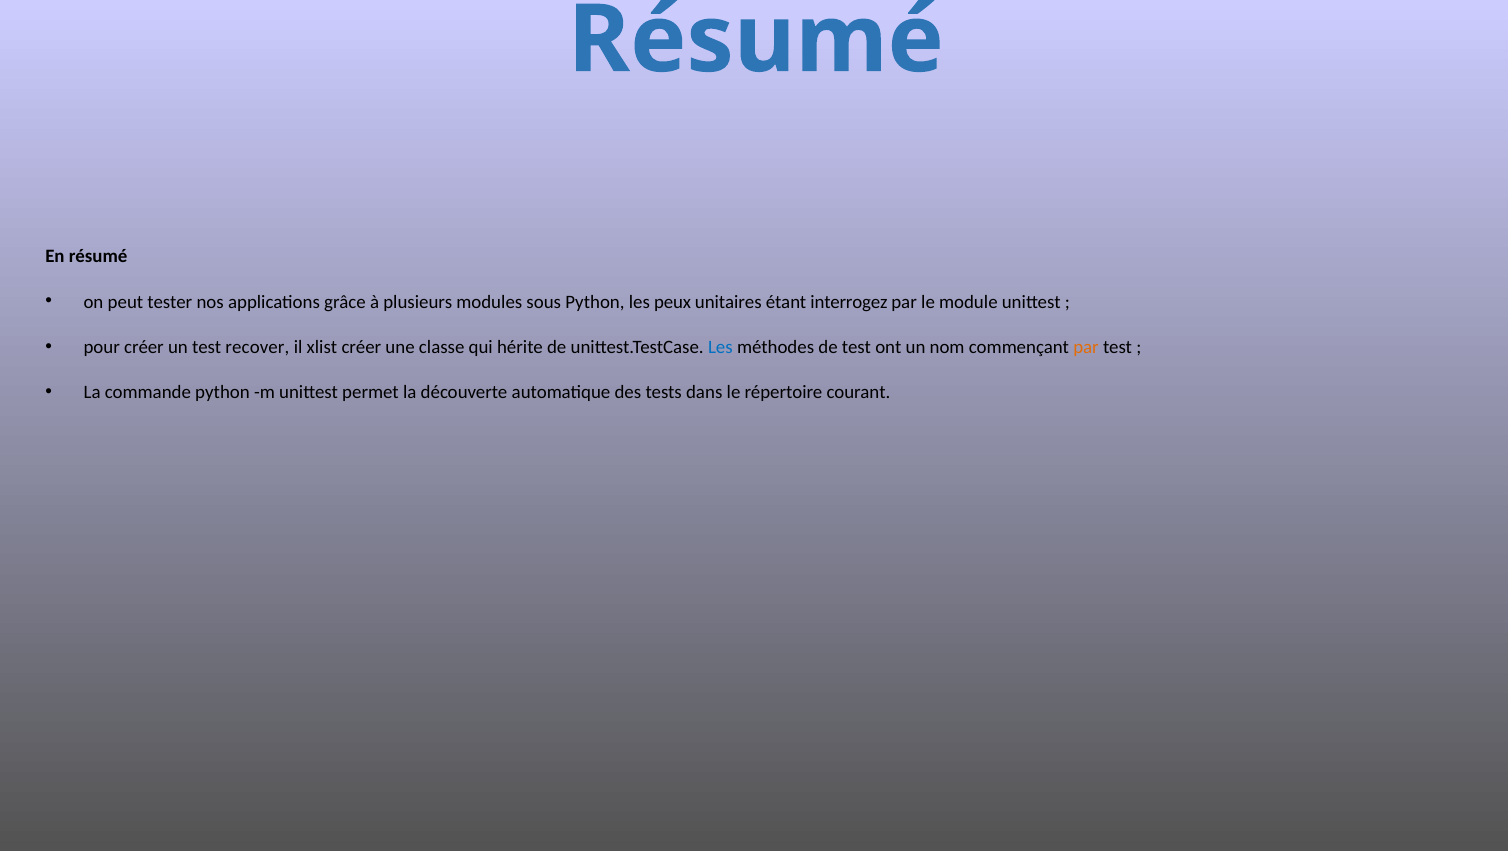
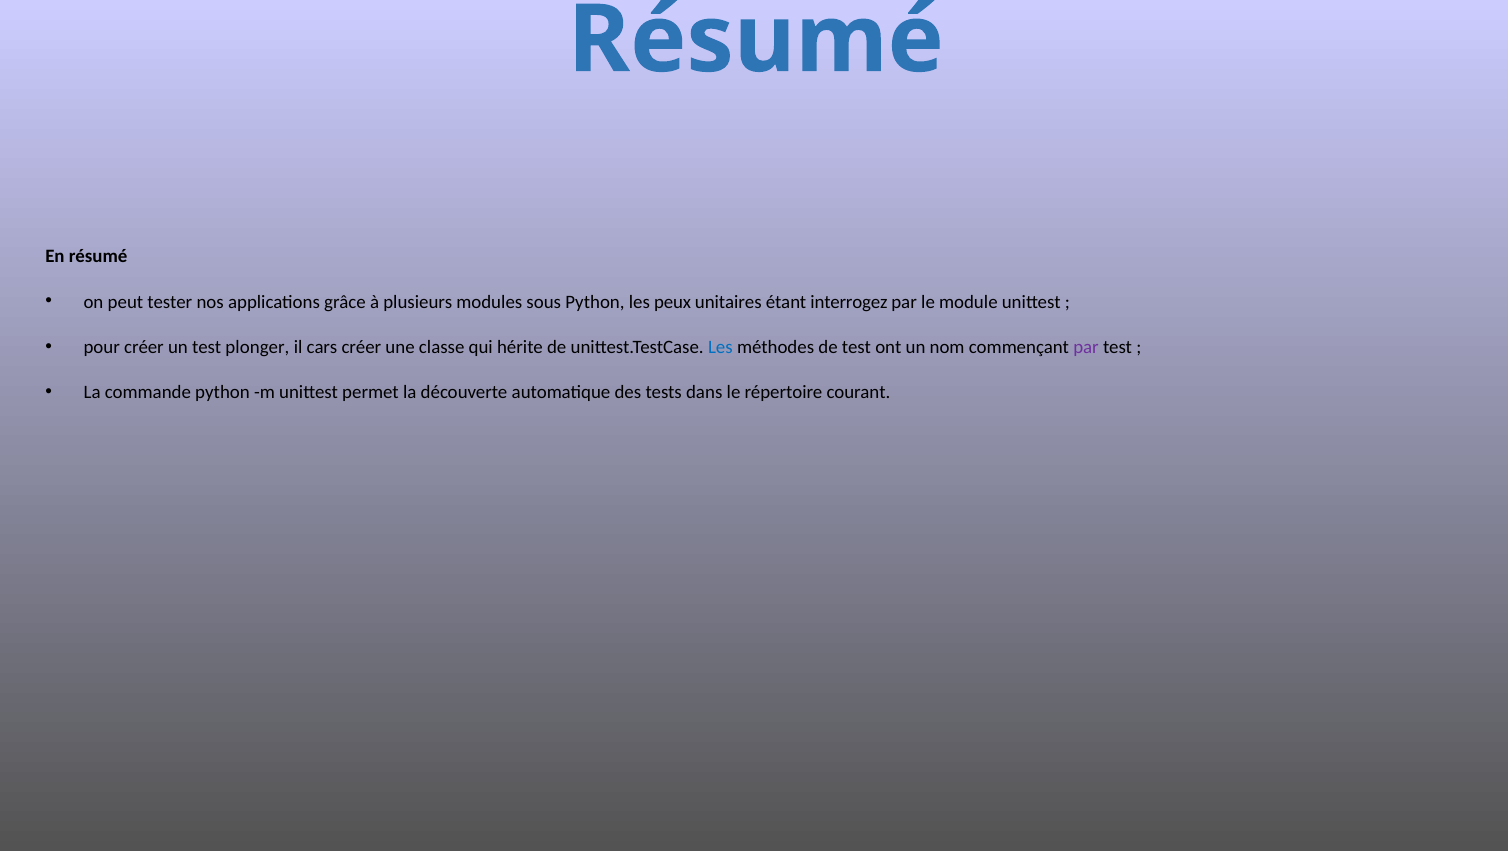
recover: recover -> plonger (257, 347)
xlist: xlist -> cars (322, 347)
par colour: orange -> purple (1086, 347)
